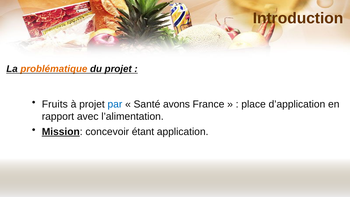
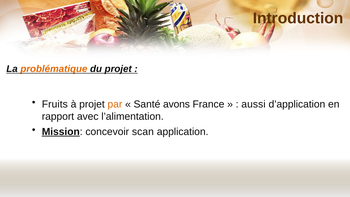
par colour: blue -> orange (115, 104)
place: place -> aussi (253, 104)
étant: étant -> scan (143, 132)
